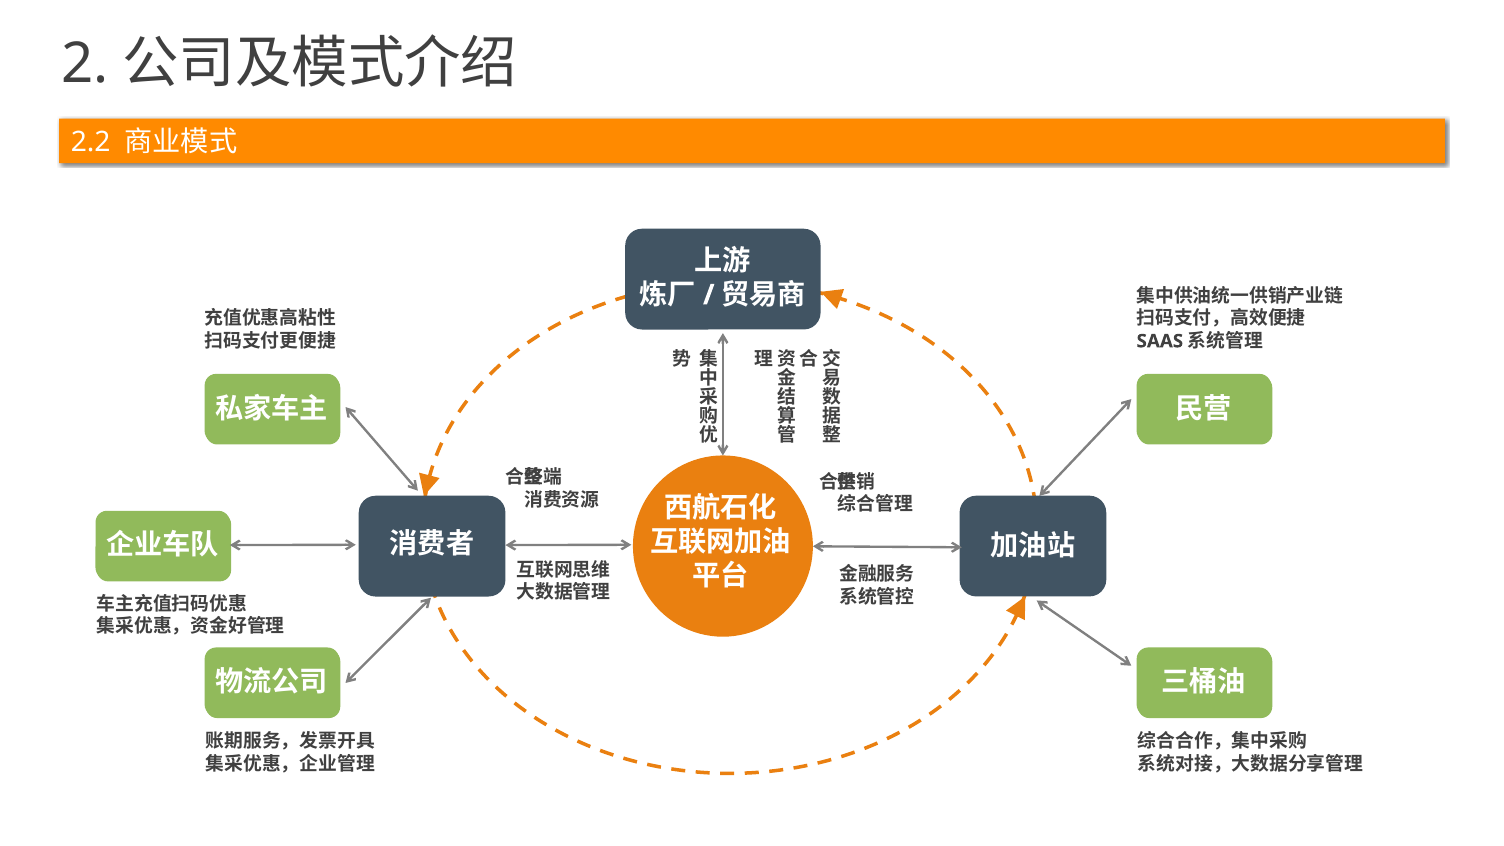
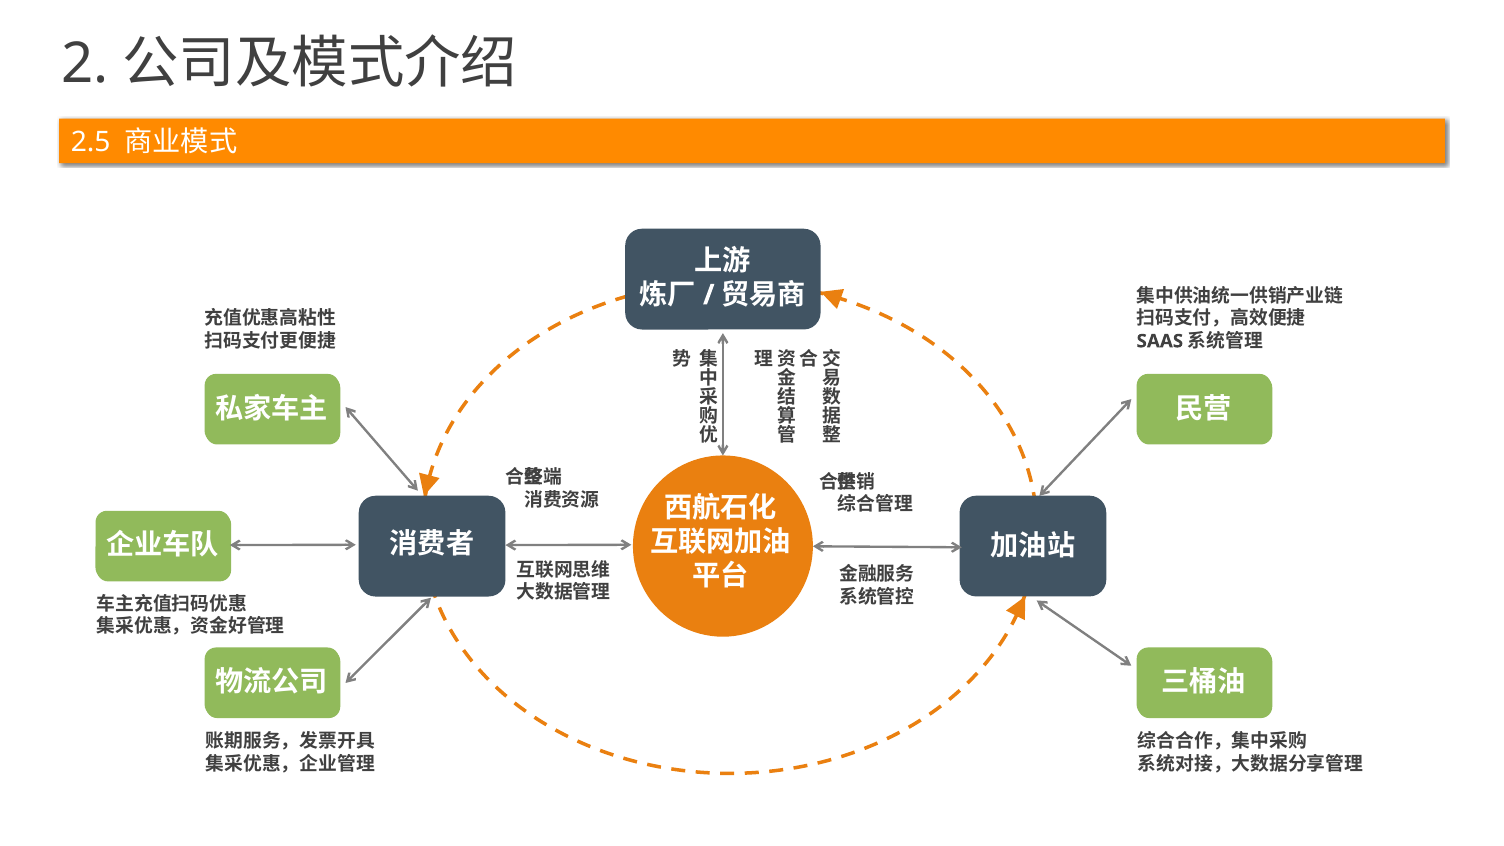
2.2: 2.2 -> 2.5 (91, 143)
